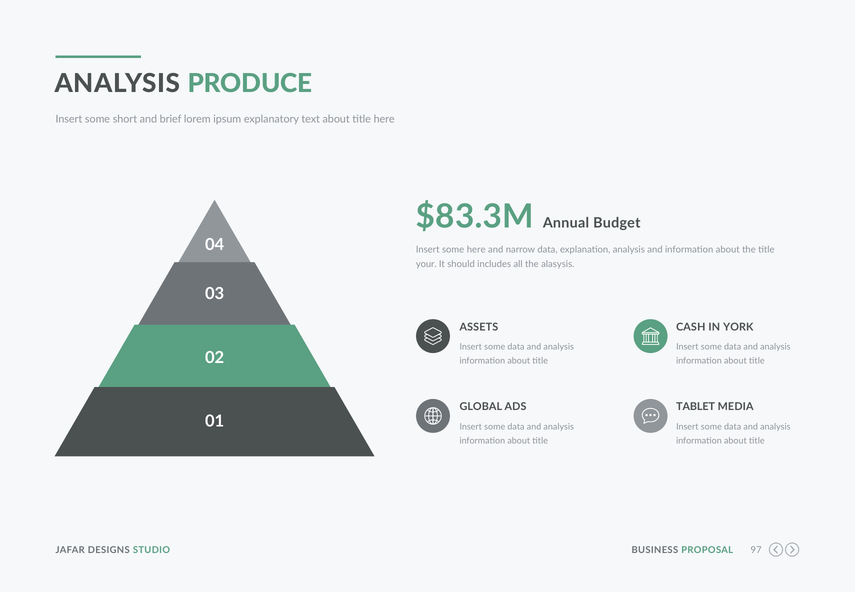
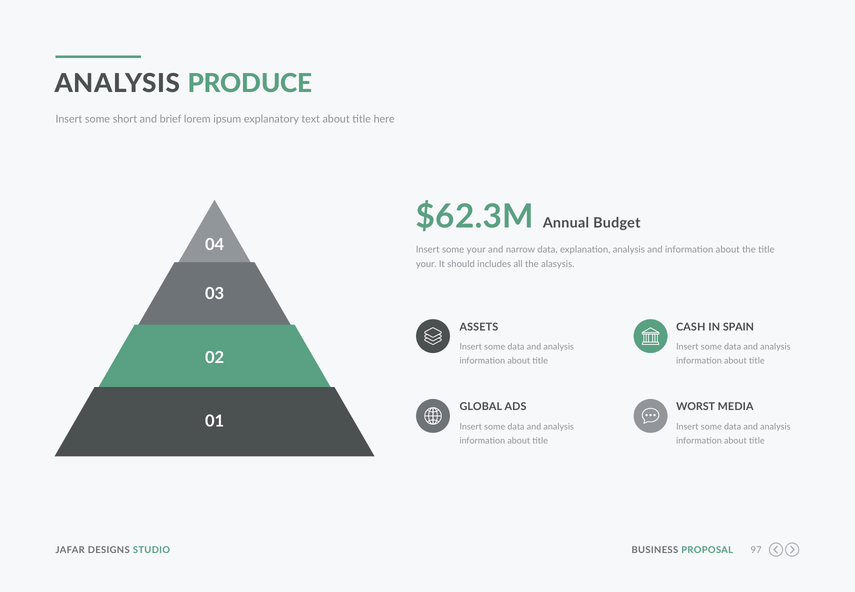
$83.3M: $83.3M -> $62.3M (475, 217)
some here: here -> your (476, 250)
YORK: YORK -> SPAIN (738, 327)
TABLET: TABLET -> WORST (696, 407)
